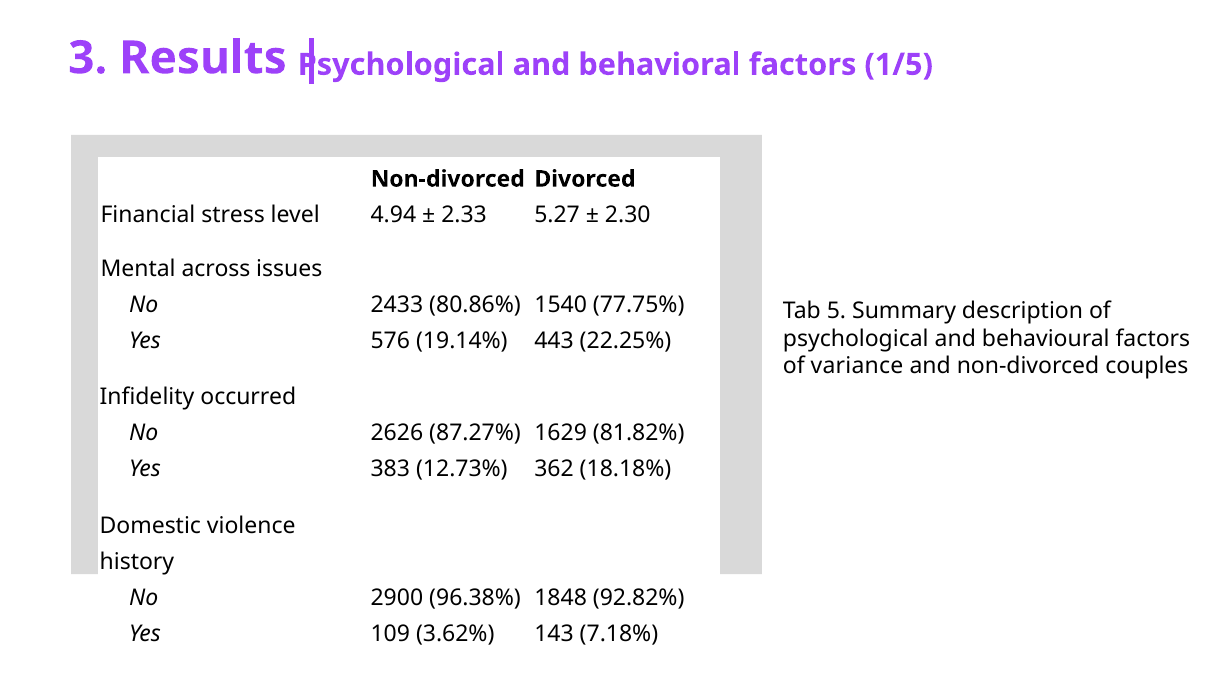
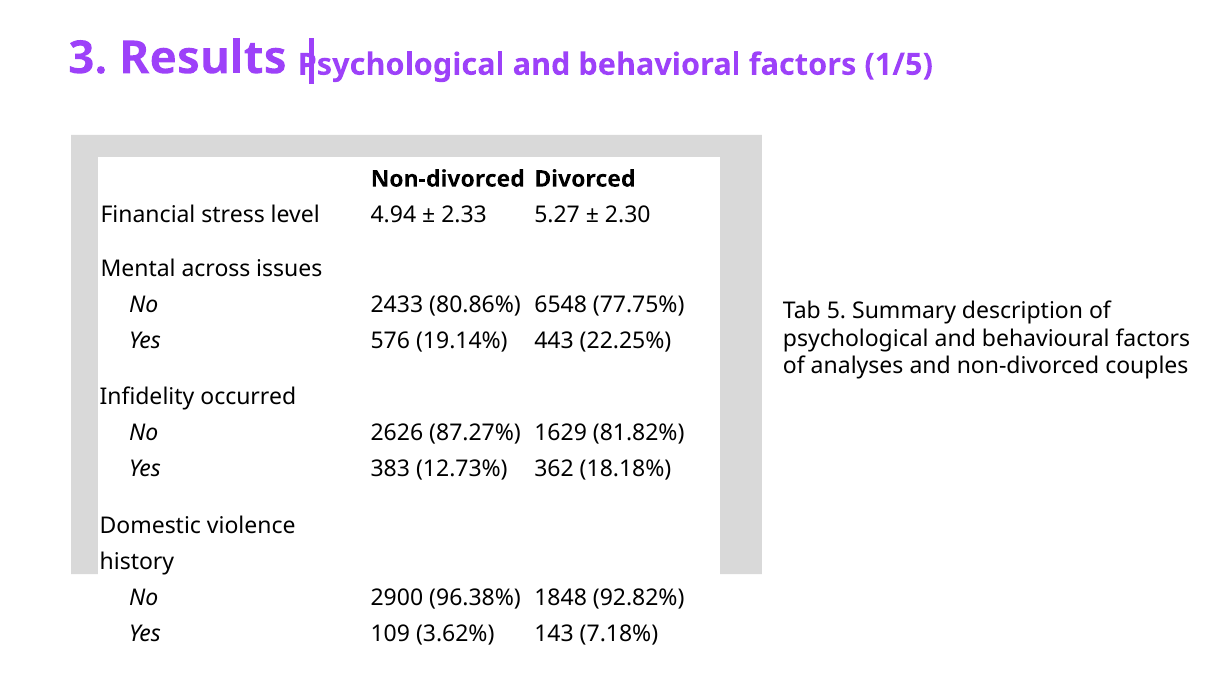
1540: 1540 -> 6548 (561, 305)
variance: variance -> analyses (857, 366)
